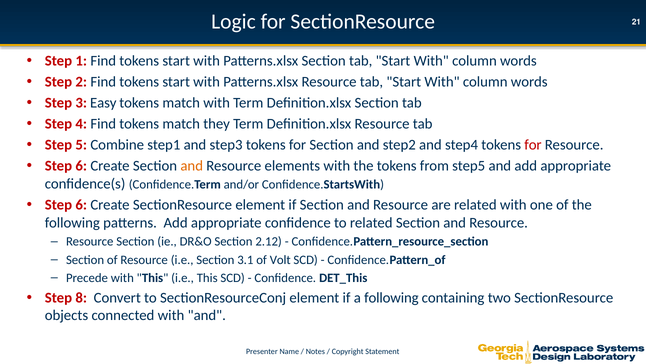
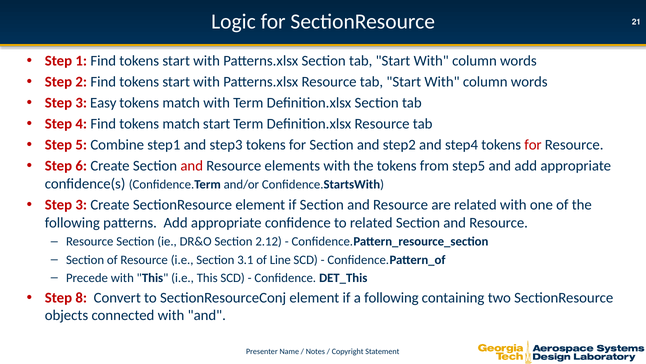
match they: they -> start (217, 124)
and colour: orange -> red (192, 166)
6: 6 -> 3 (81, 204)
Volt: Volt -> Line (280, 259)
